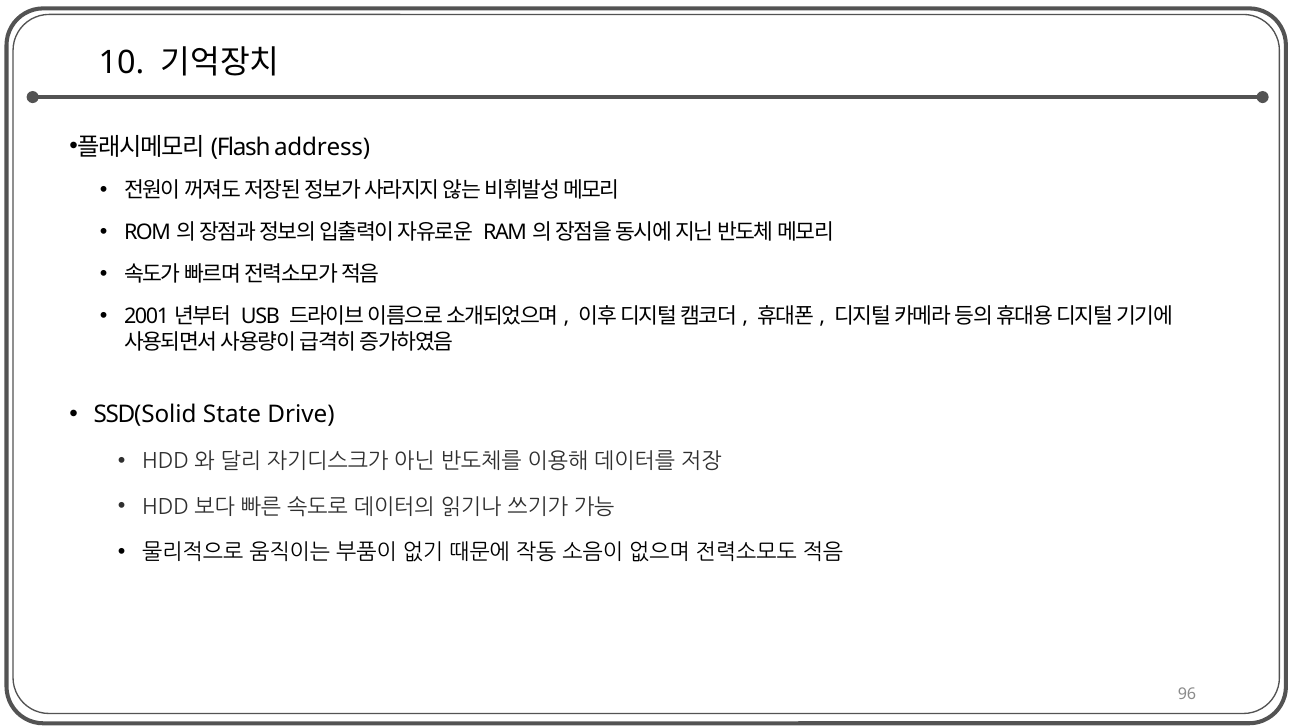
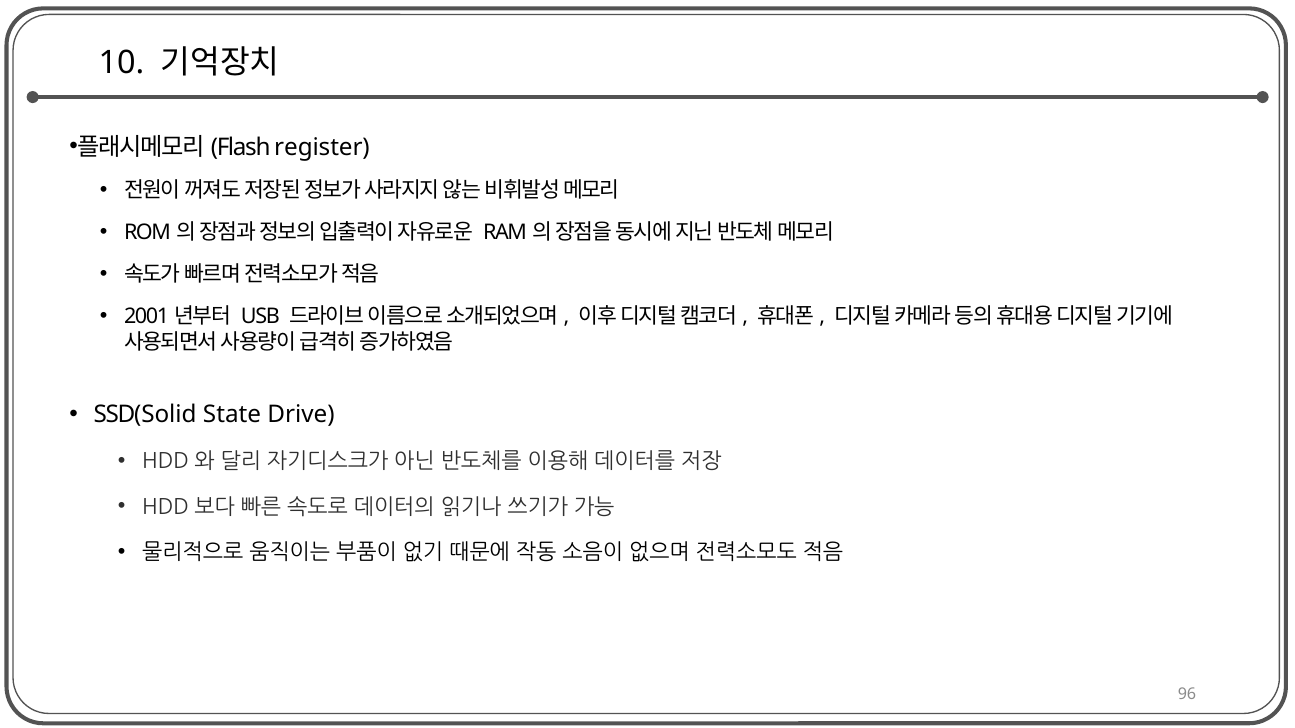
address: address -> register (322, 147)
